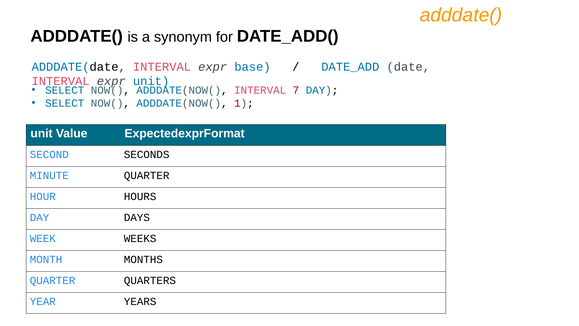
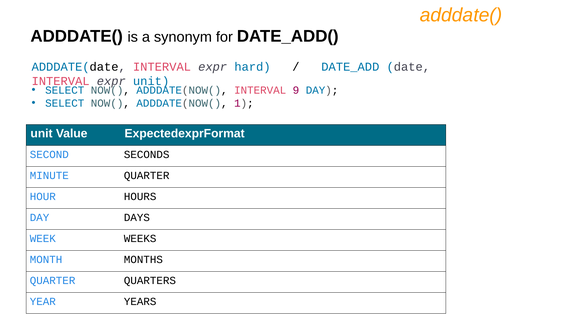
base: base -> hard (253, 67)
7: 7 -> 9 (296, 90)
